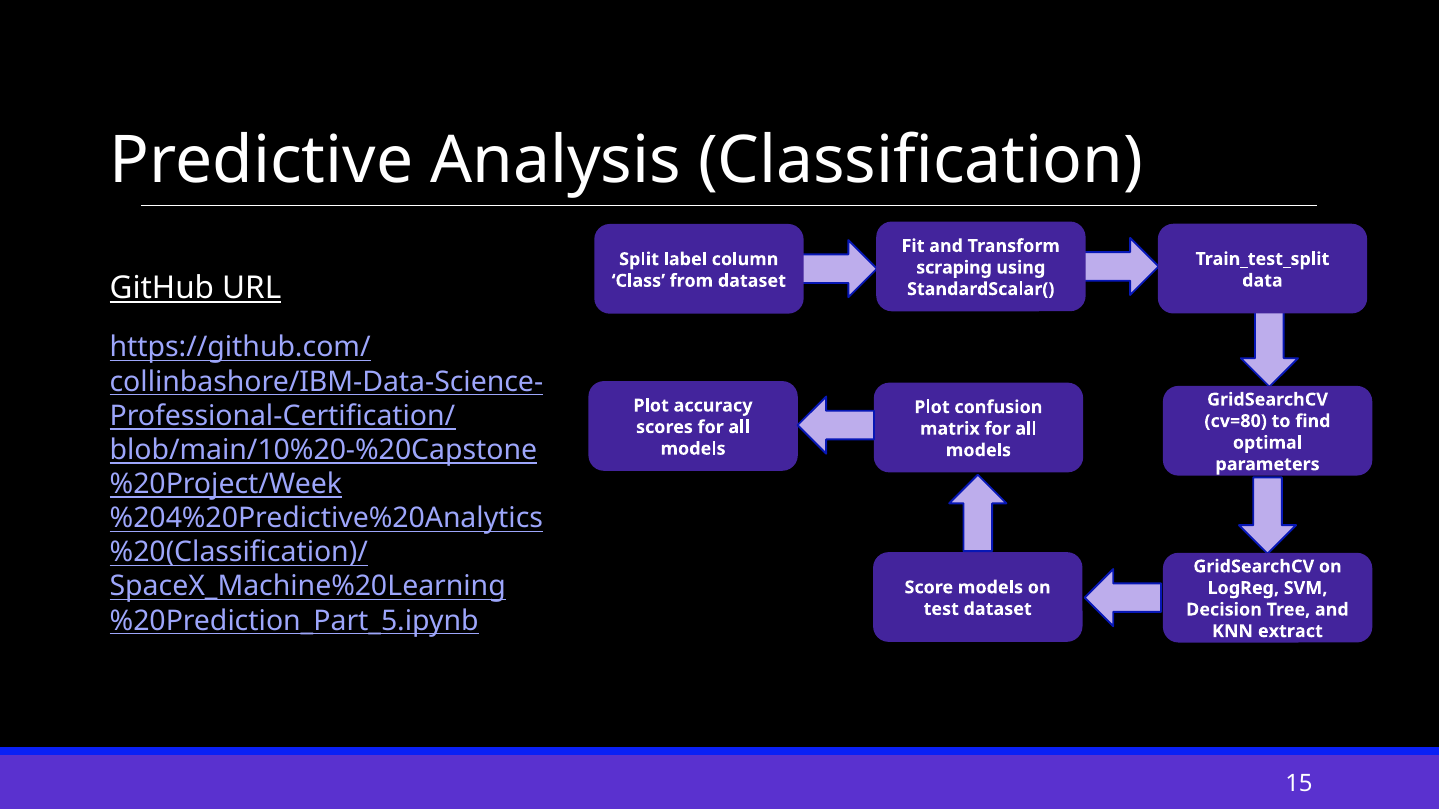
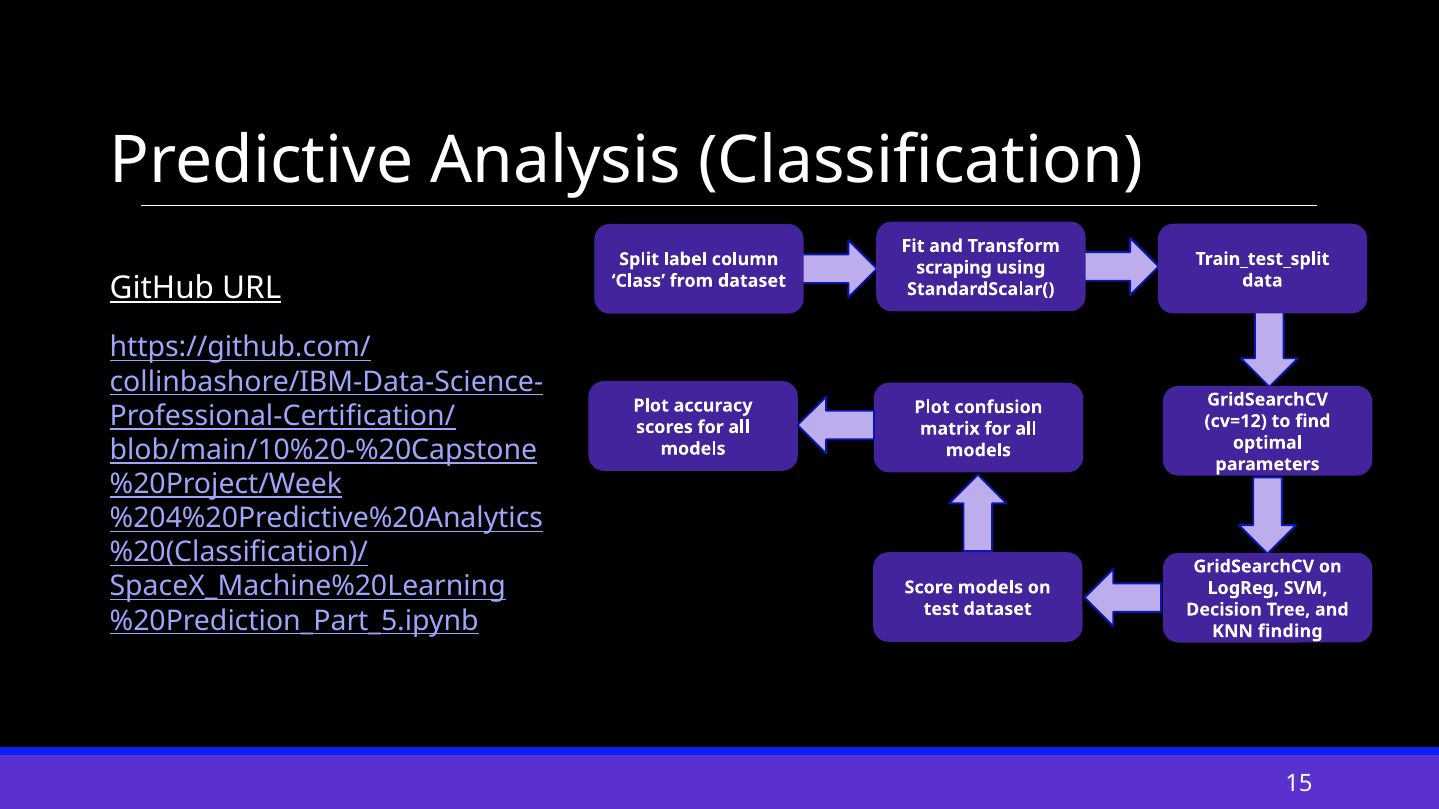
cv=80: cv=80 -> cv=12 (1236, 421)
extract: extract -> finding (1290, 632)
